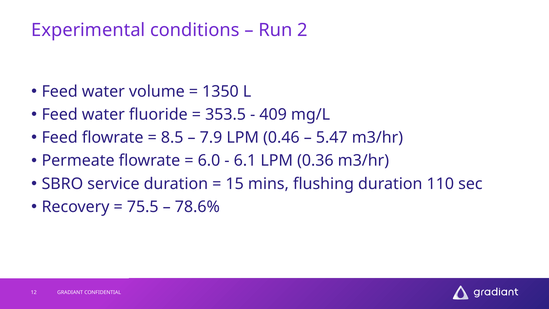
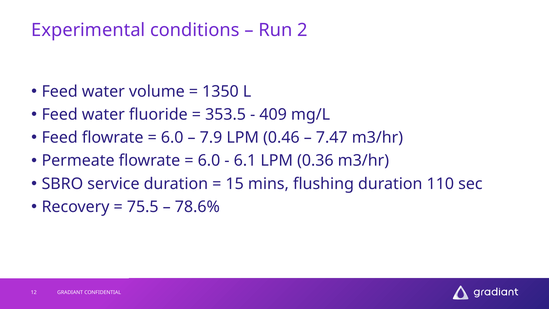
8.5: 8.5 -> 6.0 (172, 138)
5.47: 5.47 -> 7.47 (332, 138)
